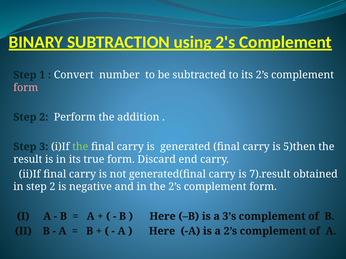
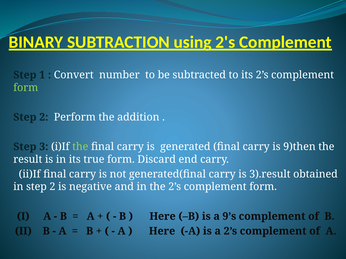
form colour: pink -> light green (26, 88)
5)then: 5)then -> 9)then (299, 147)
7).result: 7).result -> 3).result (270, 174)
3’s: 3’s -> 9’s (229, 217)
